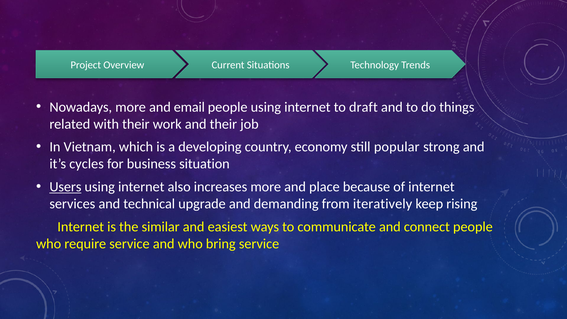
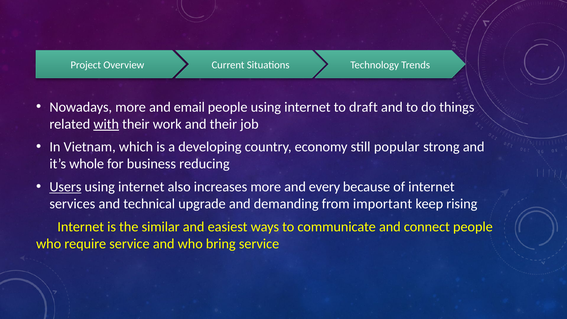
with underline: none -> present (106, 124)
cycles: cycles -> whole (87, 164)
situation: situation -> reducing (204, 164)
place: place -> every (324, 187)
iteratively: iteratively -> important (383, 204)
